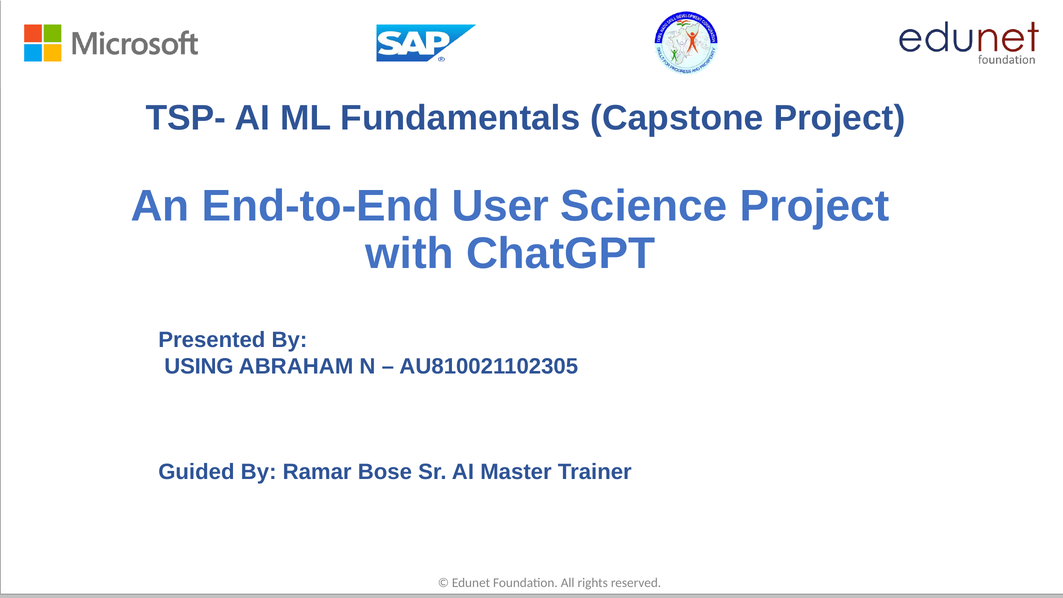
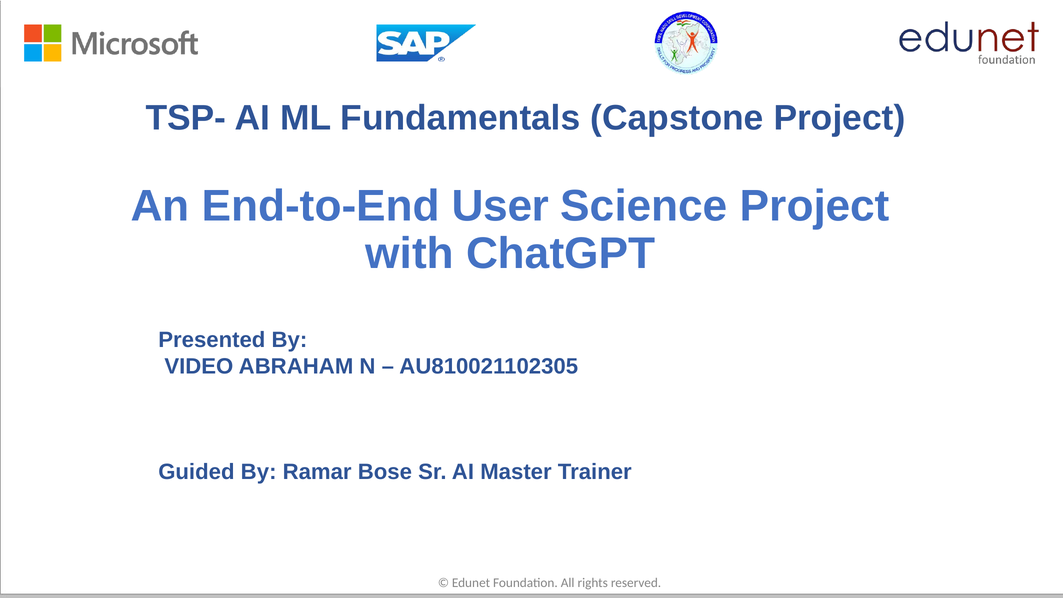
USING: USING -> VIDEO (199, 367)
